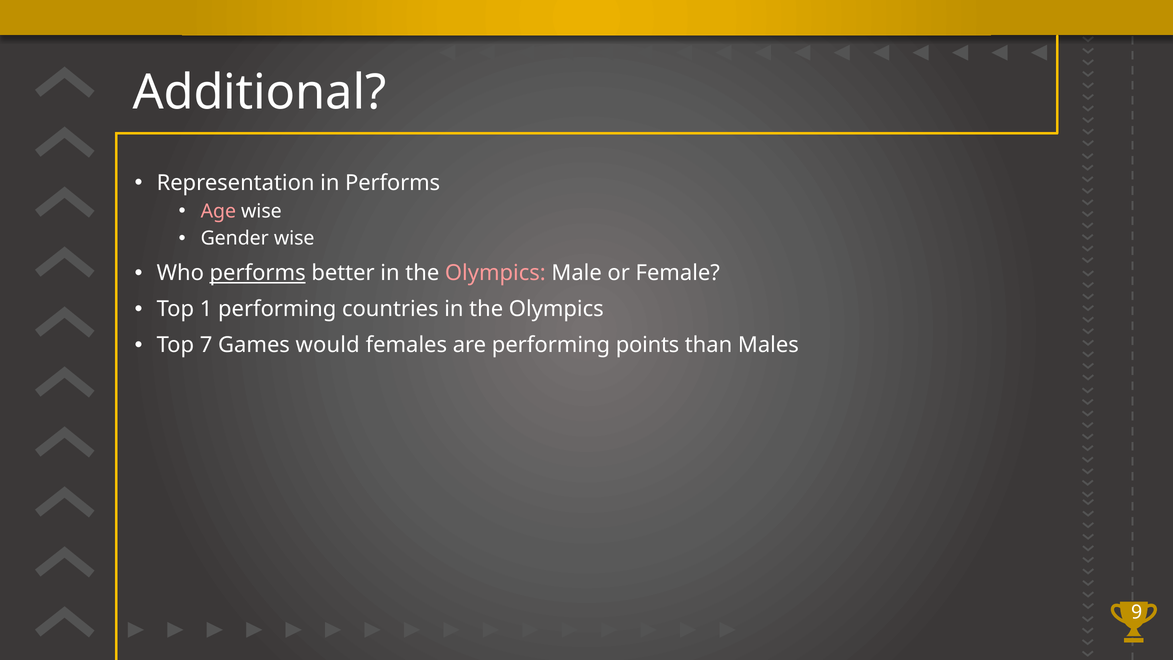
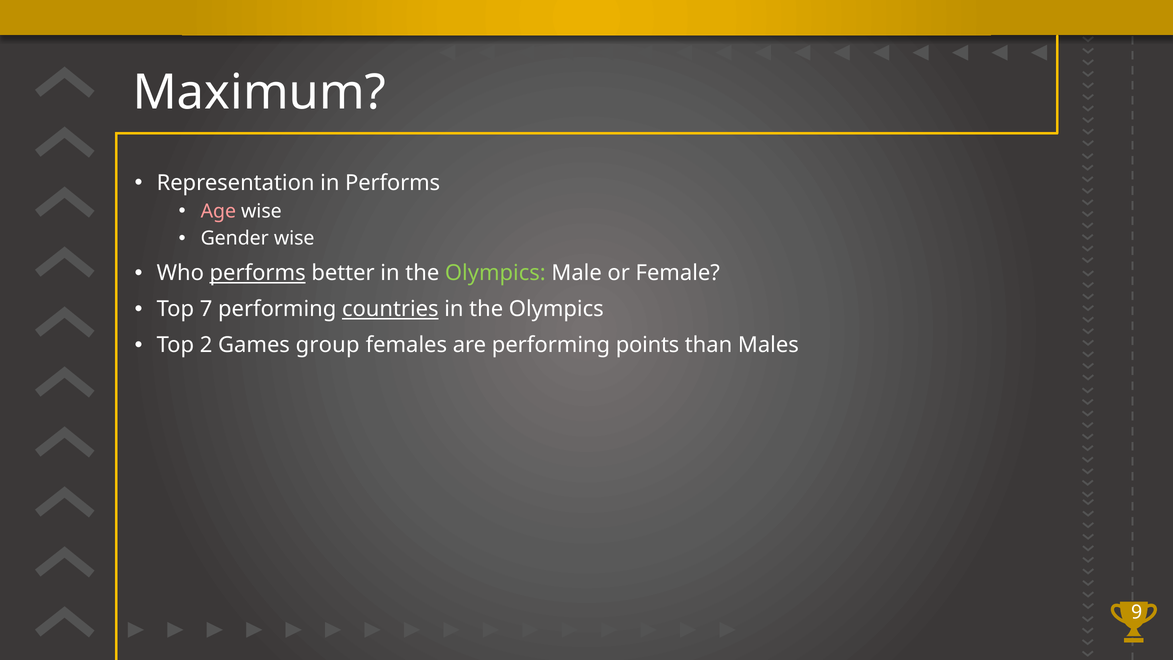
Additional: Additional -> Maximum (259, 93)
Olympics colour: pink -> light green (495, 273)
1: 1 -> 7 (206, 309)
countries underline: none -> present (390, 309)
7: 7 -> 2 (206, 345)
would: would -> group (328, 345)
